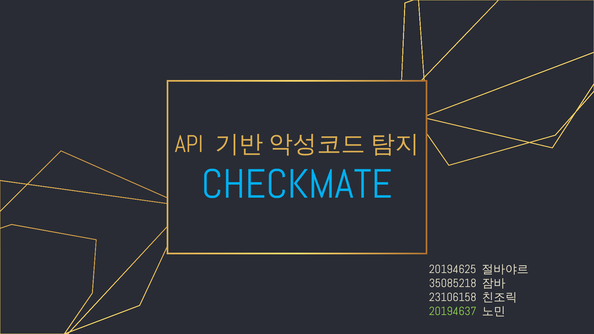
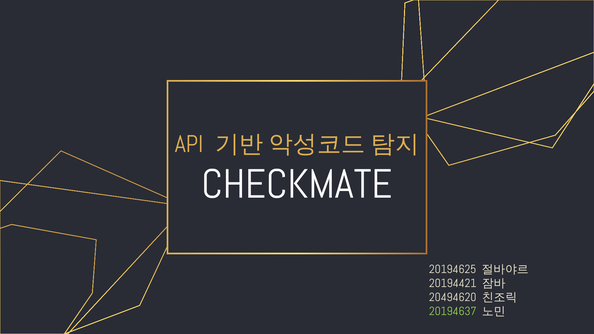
CHECKMATE colour: light blue -> white (297, 184)
35085218: 35085218 -> 20194421 (453, 283)
23106158: 23106158 -> 20494620 (453, 297)
